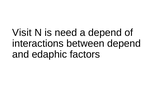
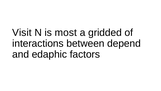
need: need -> most (66, 32)
a depend: depend -> gridded (105, 32)
